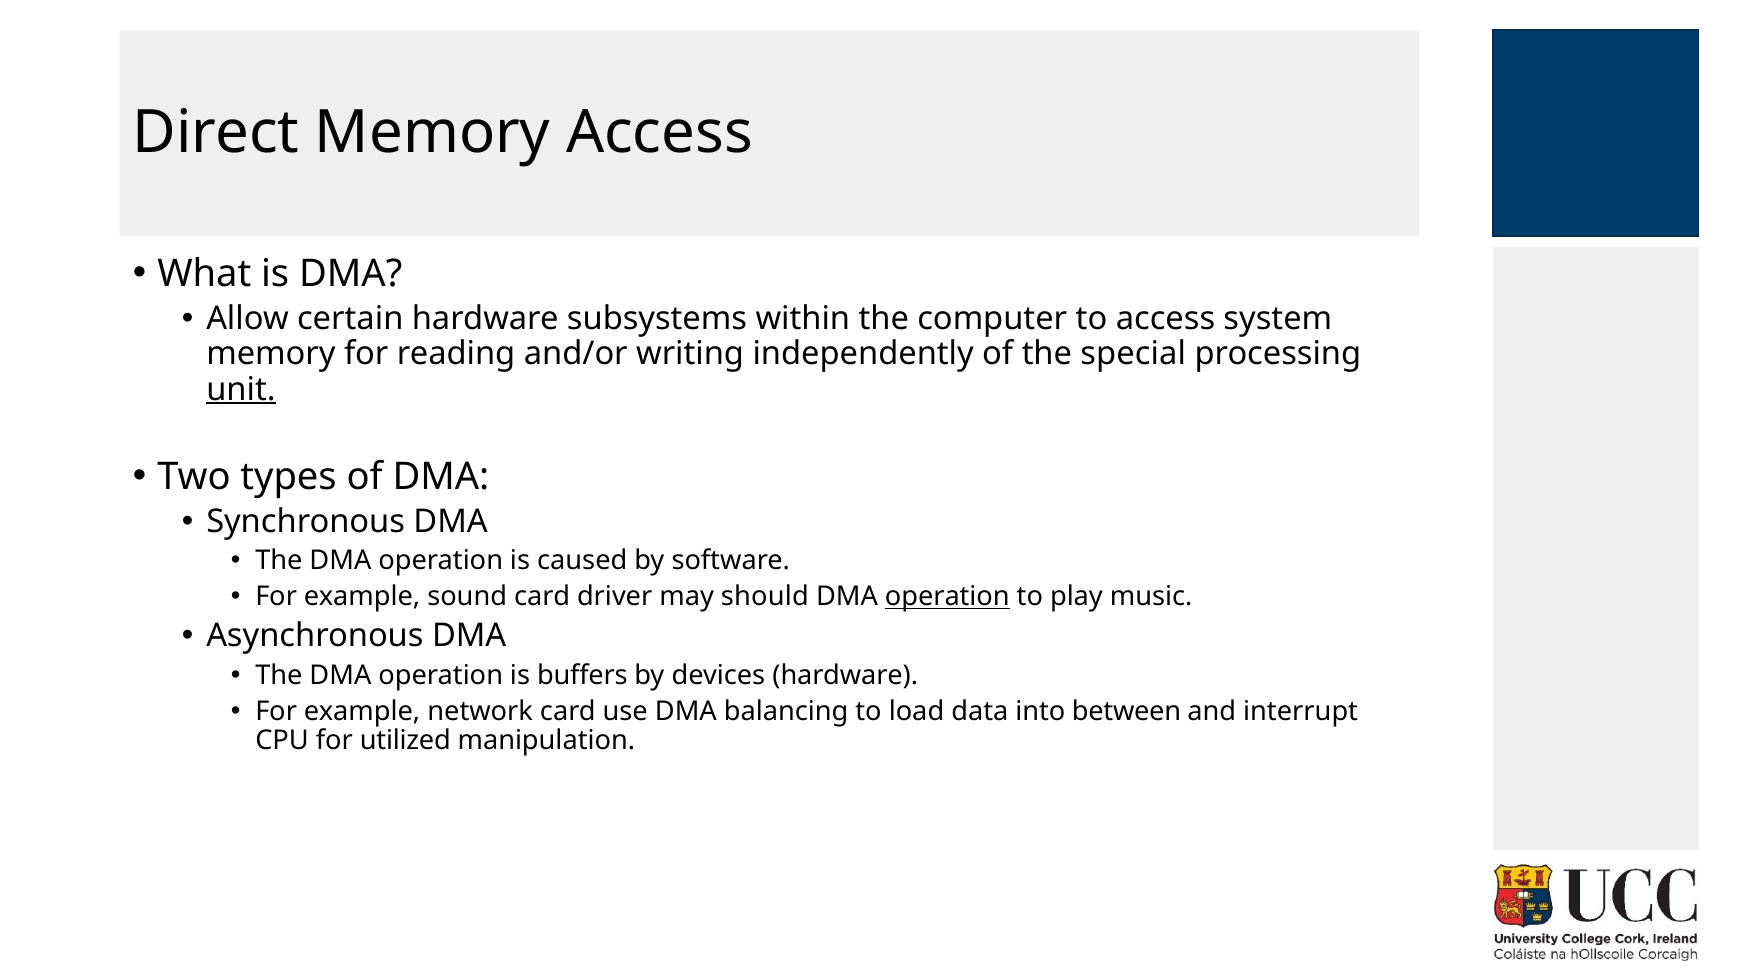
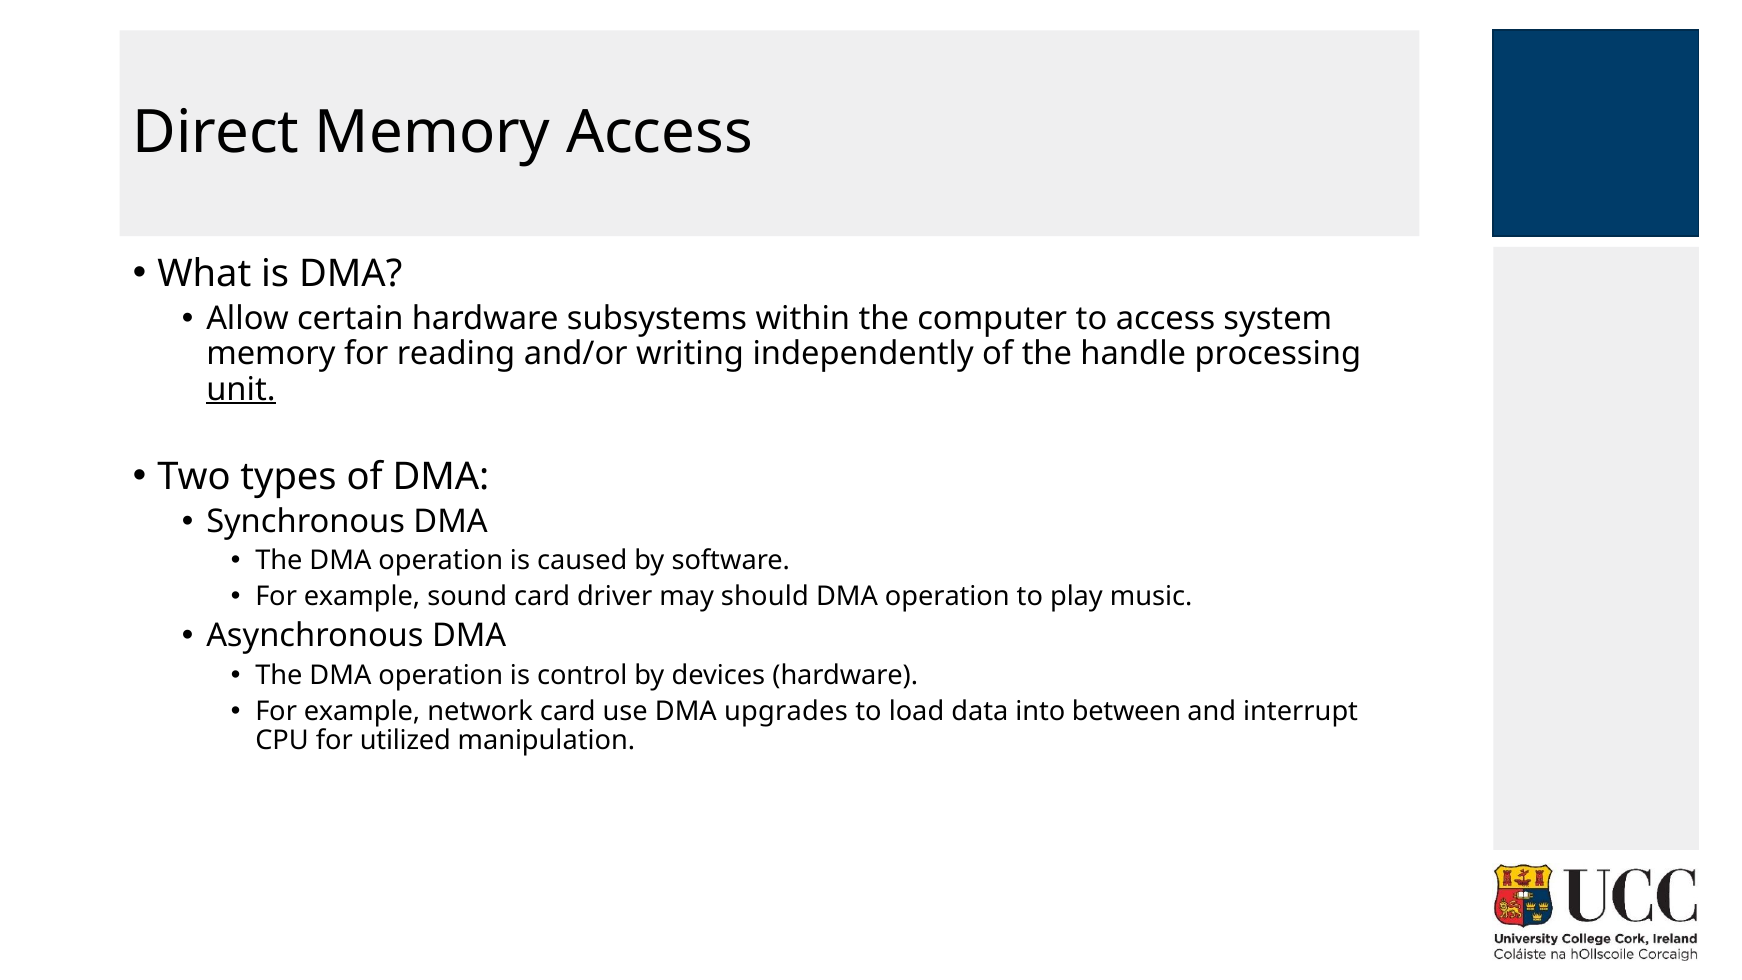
special: special -> handle (1133, 354)
operation underline: present -> none (947, 597)
buffers: buffers -> control (582, 675)
balancing: balancing -> upgrades (786, 711)
